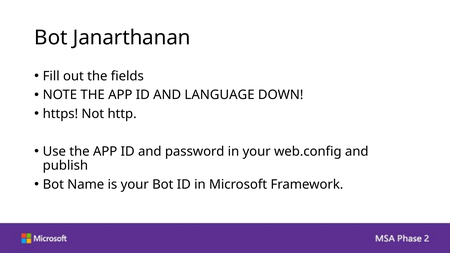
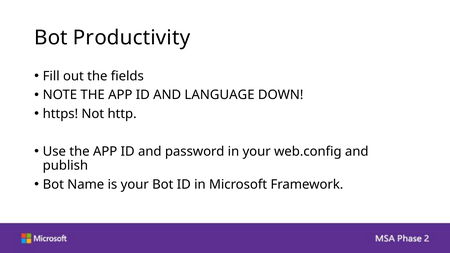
Janarthanan: Janarthanan -> Productivity (132, 38)
